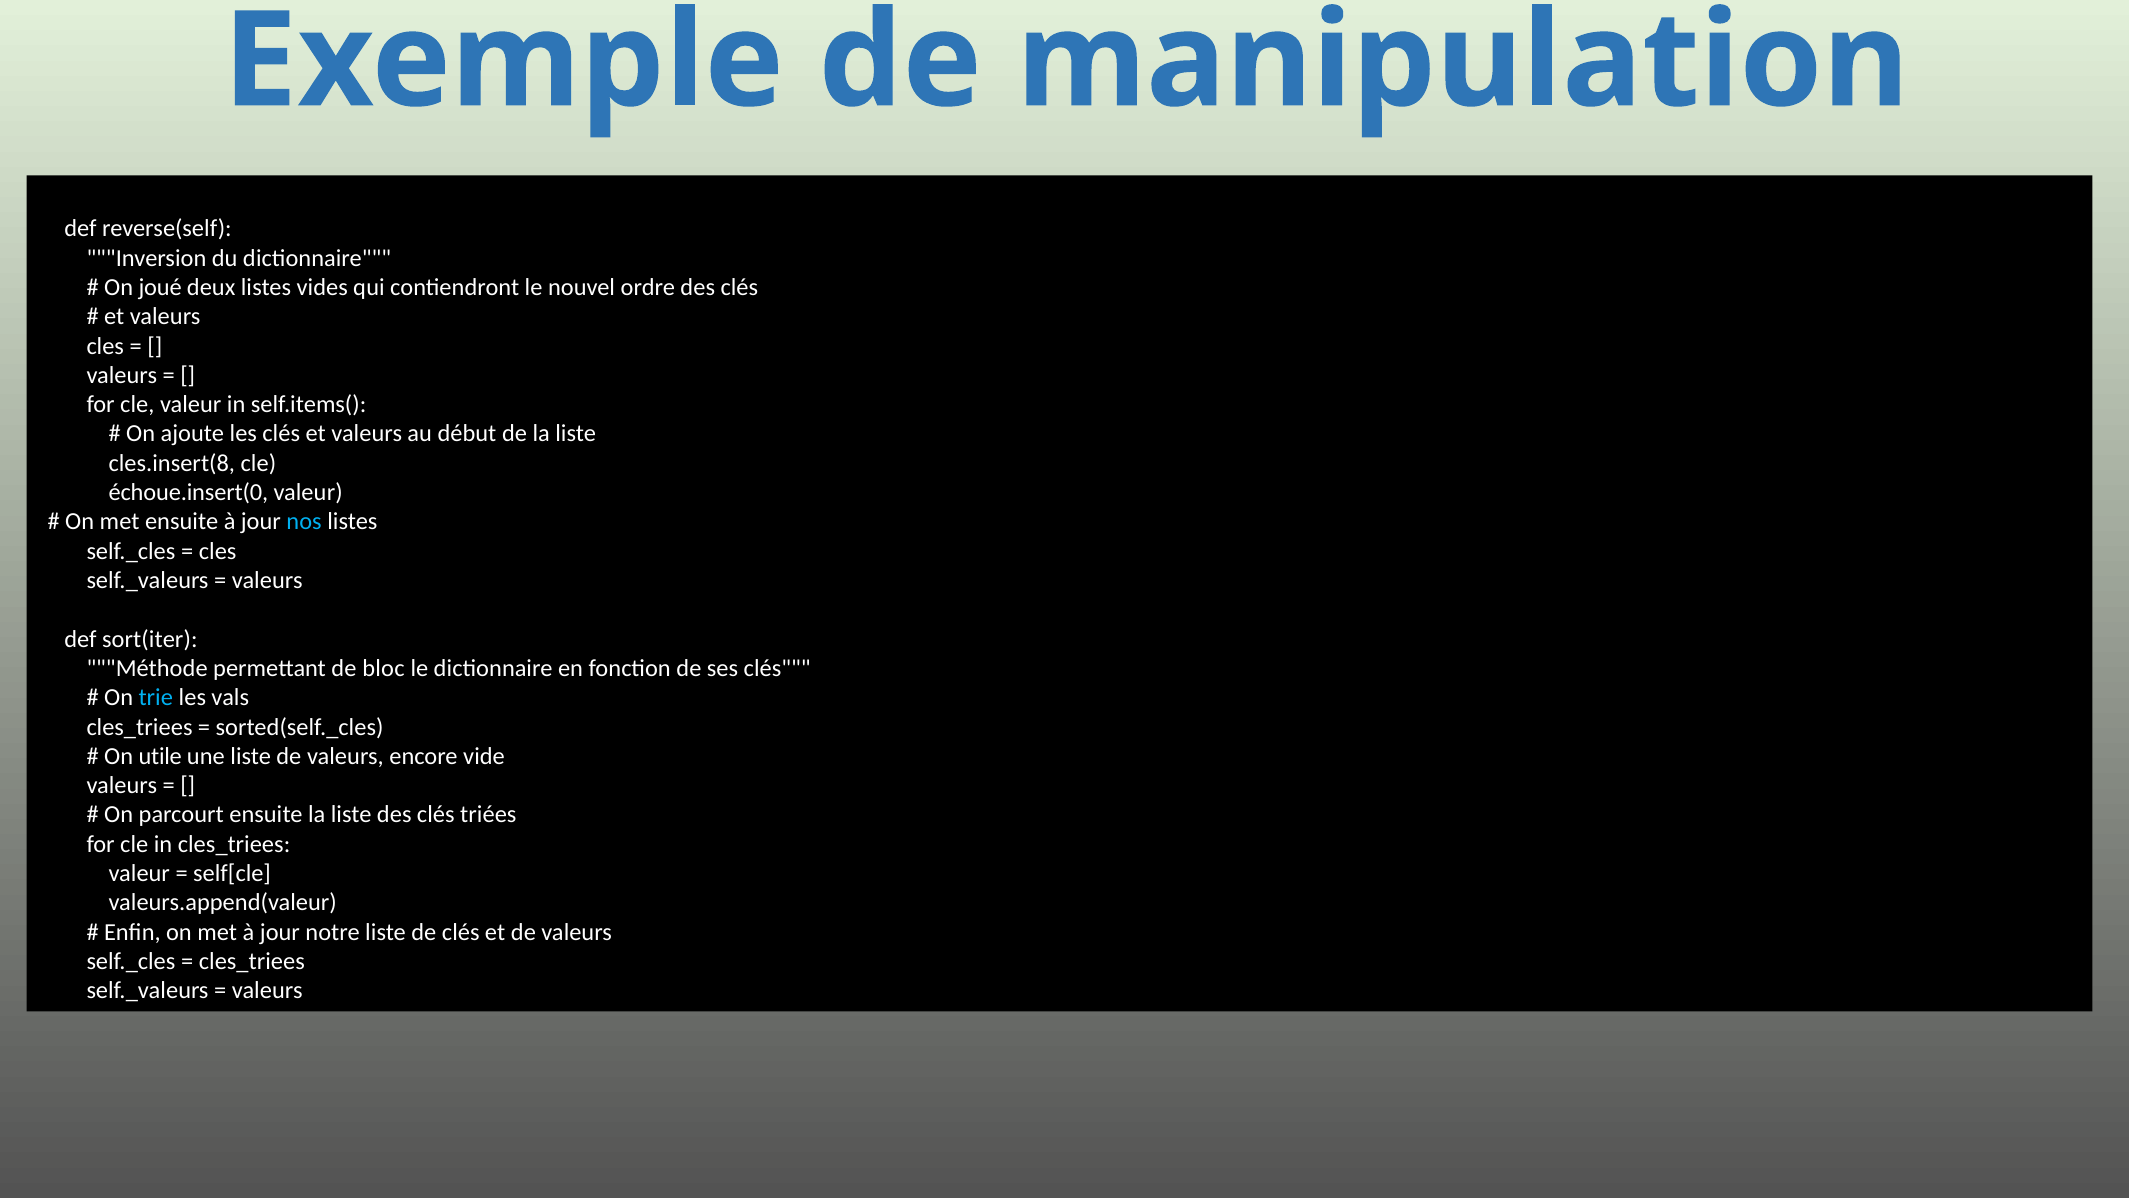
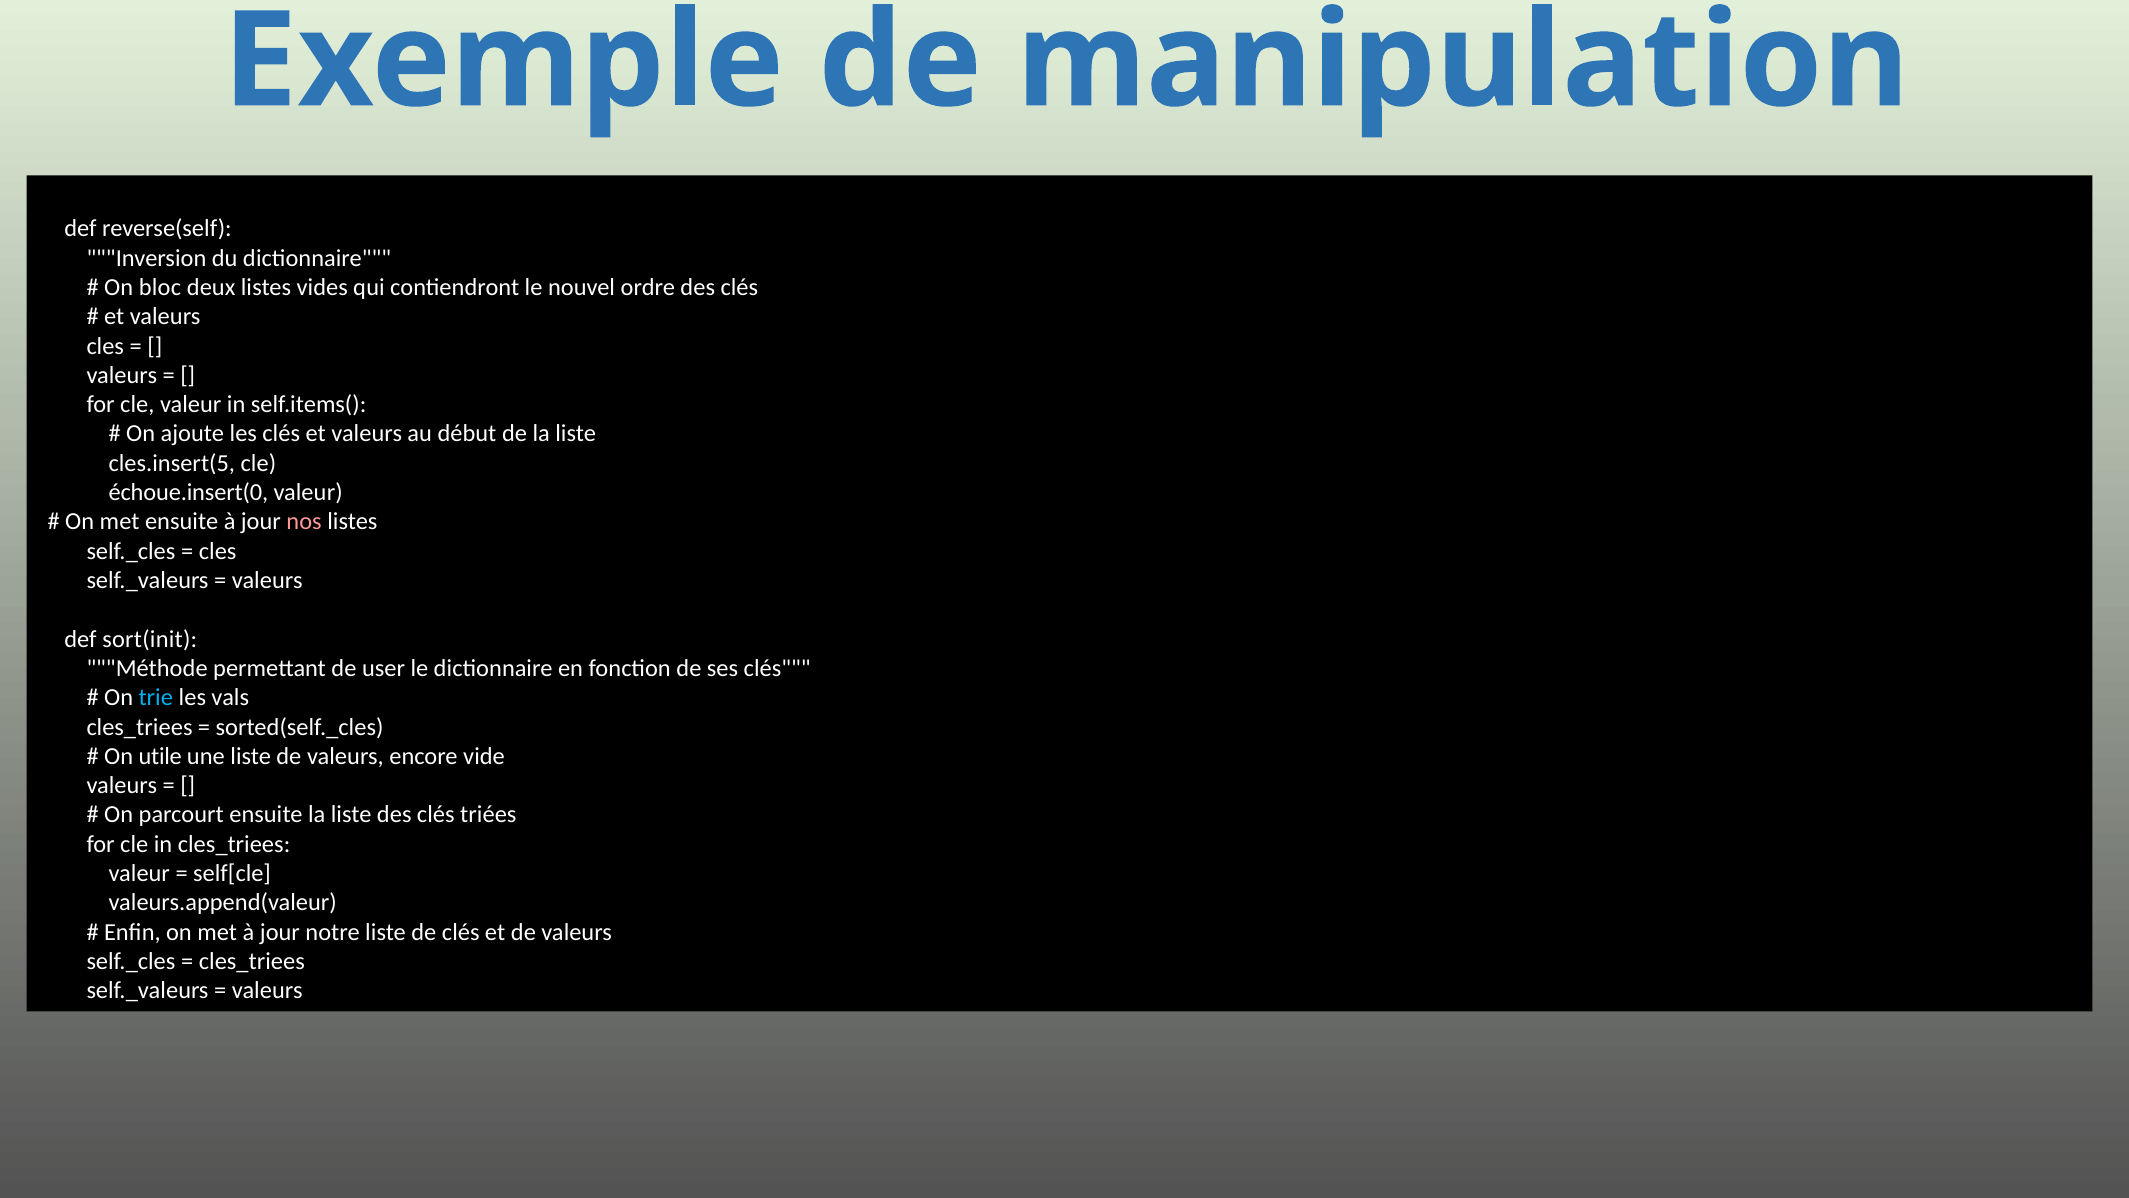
joué: joué -> bloc (160, 287)
cles.insert(8: cles.insert(8 -> cles.insert(5 (172, 463)
nos colour: light blue -> pink (304, 522)
sort(iter: sort(iter -> sort(init (150, 639)
bloc: bloc -> user (384, 668)
